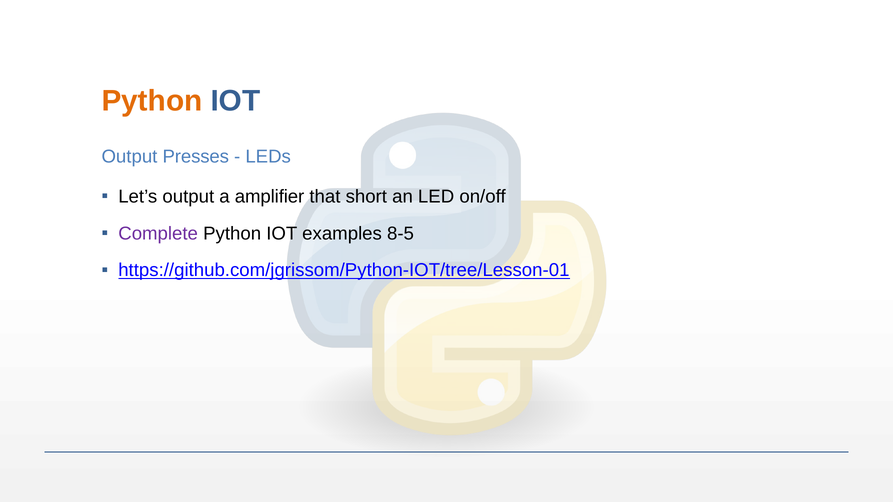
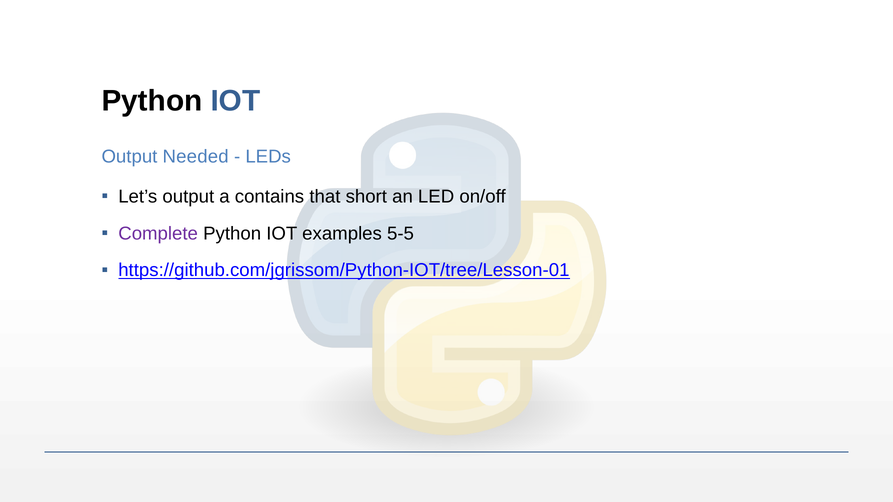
Python colour: orange -> black (152, 101)
Presses: Presses -> Needed (196, 157)
amplifier: amplifier -> contains (270, 197)
8-5: 8-5 -> 5-5 (401, 234)
